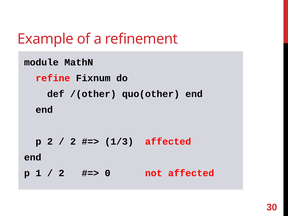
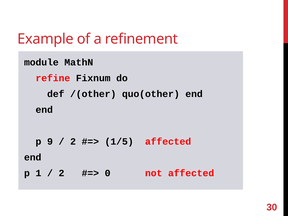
p 2: 2 -> 9 (50, 141)
1/3: 1/3 -> 1/5 (119, 141)
